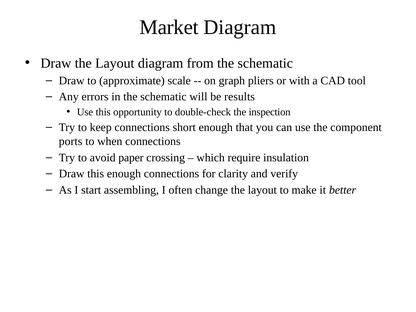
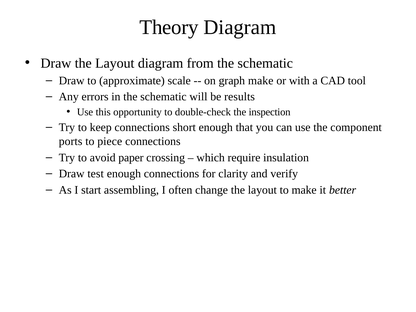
Market: Market -> Theory (169, 27)
graph pliers: pliers -> make (261, 81)
when: when -> piece (110, 141)
Draw this: this -> test (96, 174)
